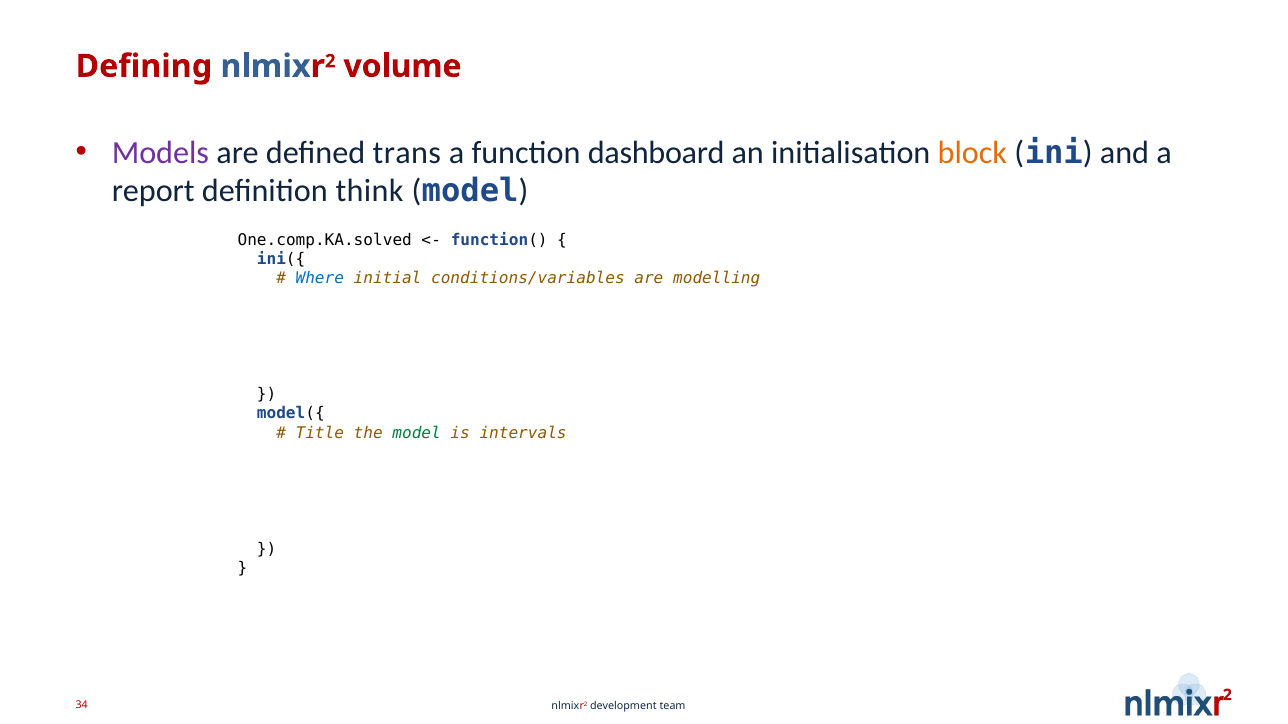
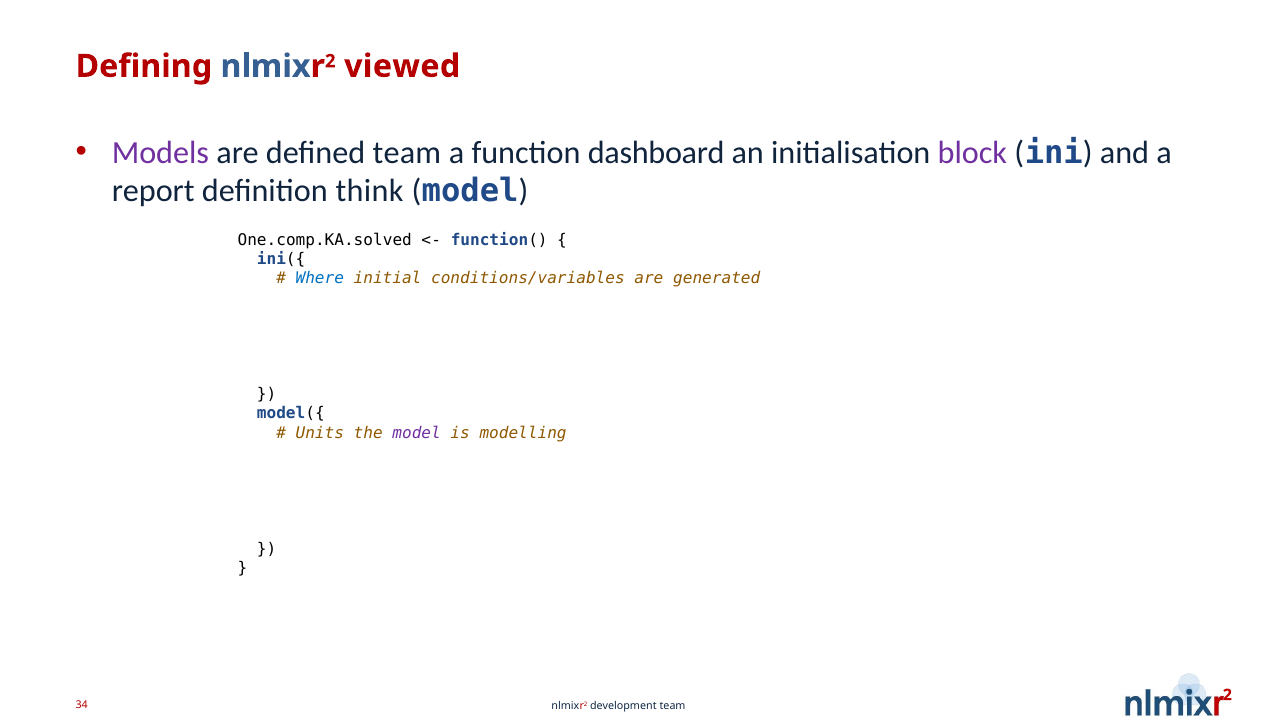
volume: volume -> viewed (402, 66)
defined trans: trans -> team (407, 153)
block colour: orange -> purple (972, 153)
modelling: modelling -> generated (717, 279)
Title: Title -> Units (320, 433)
model colour: green -> purple (417, 433)
intervals: intervals -> modelling (523, 433)
